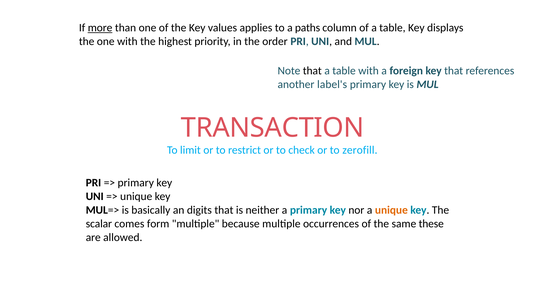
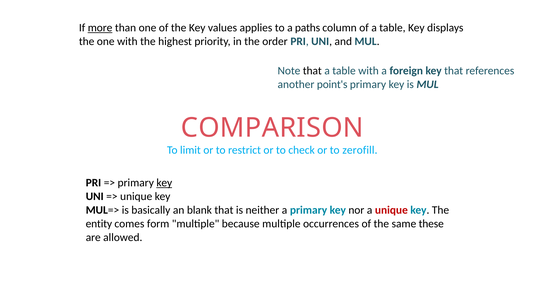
label's: label's -> point's (332, 84)
TRANSACTION: TRANSACTION -> COMPARISON (272, 128)
key underline: none -> present (164, 183)
digits: digits -> blank (199, 210)
unique colour: orange -> red (391, 210)
scalar: scalar -> entity (99, 224)
